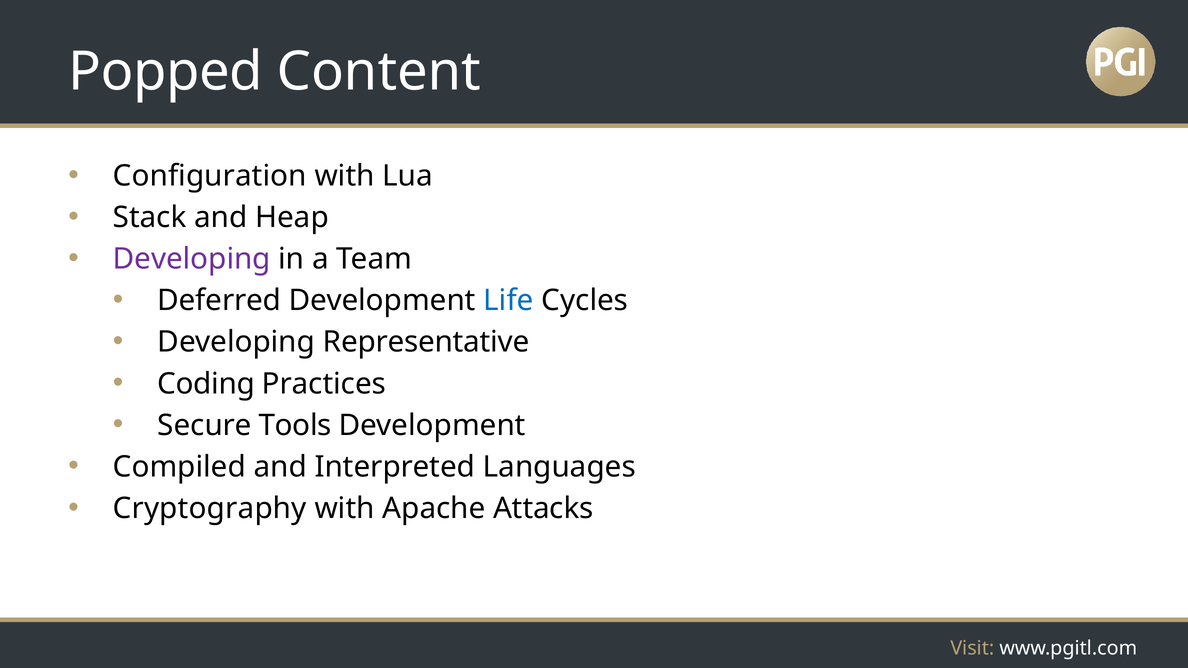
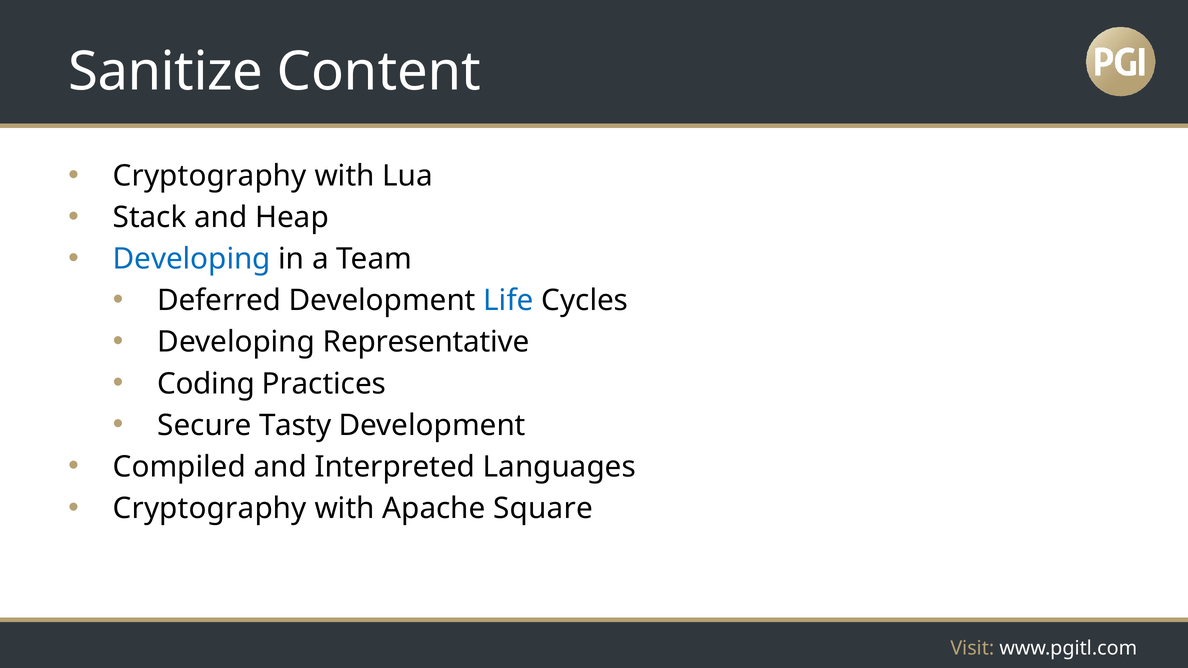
Popped: Popped -> Sanitize (166, 72)
Configuration: Configuration -> Cryptography (210, 176)
Developing colour: purple -> blue (192, 259)
Tools: Tools -> Tasty (295, 425)
Attacks: Attacks -> Square (543, 509)
